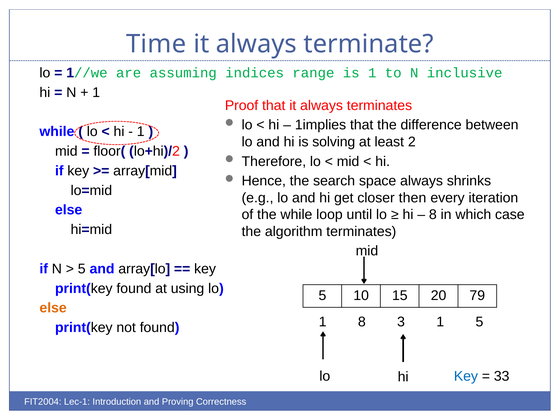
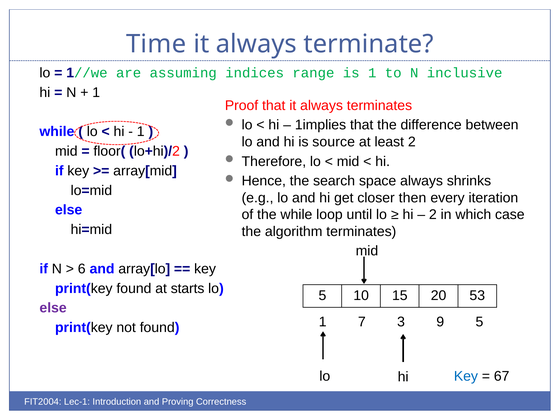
solving: solving -> source (334, 142)
8: 8 -> 2 (433, 215)
5: 5 -> 6 (82, 269)
using: using -> starts (188, 288)
79: 79 -> 53 (477, 296)
else colour: orange -> purple (53, 308)
1 8: 8 -> 7 (362, 322)
3 1: 1 -> 9 (440, 322)
33: 33 -> 67 (502, 376)
